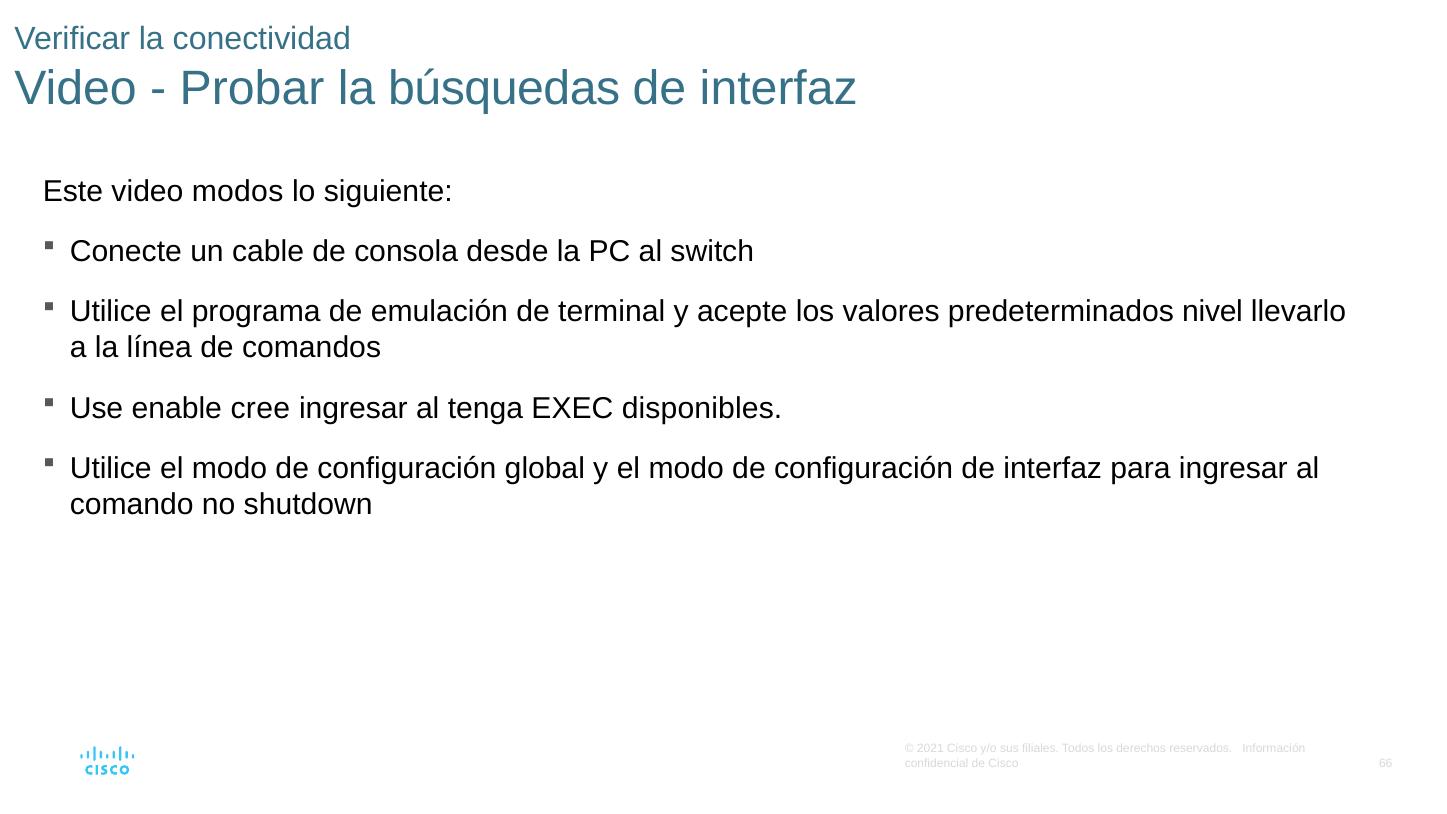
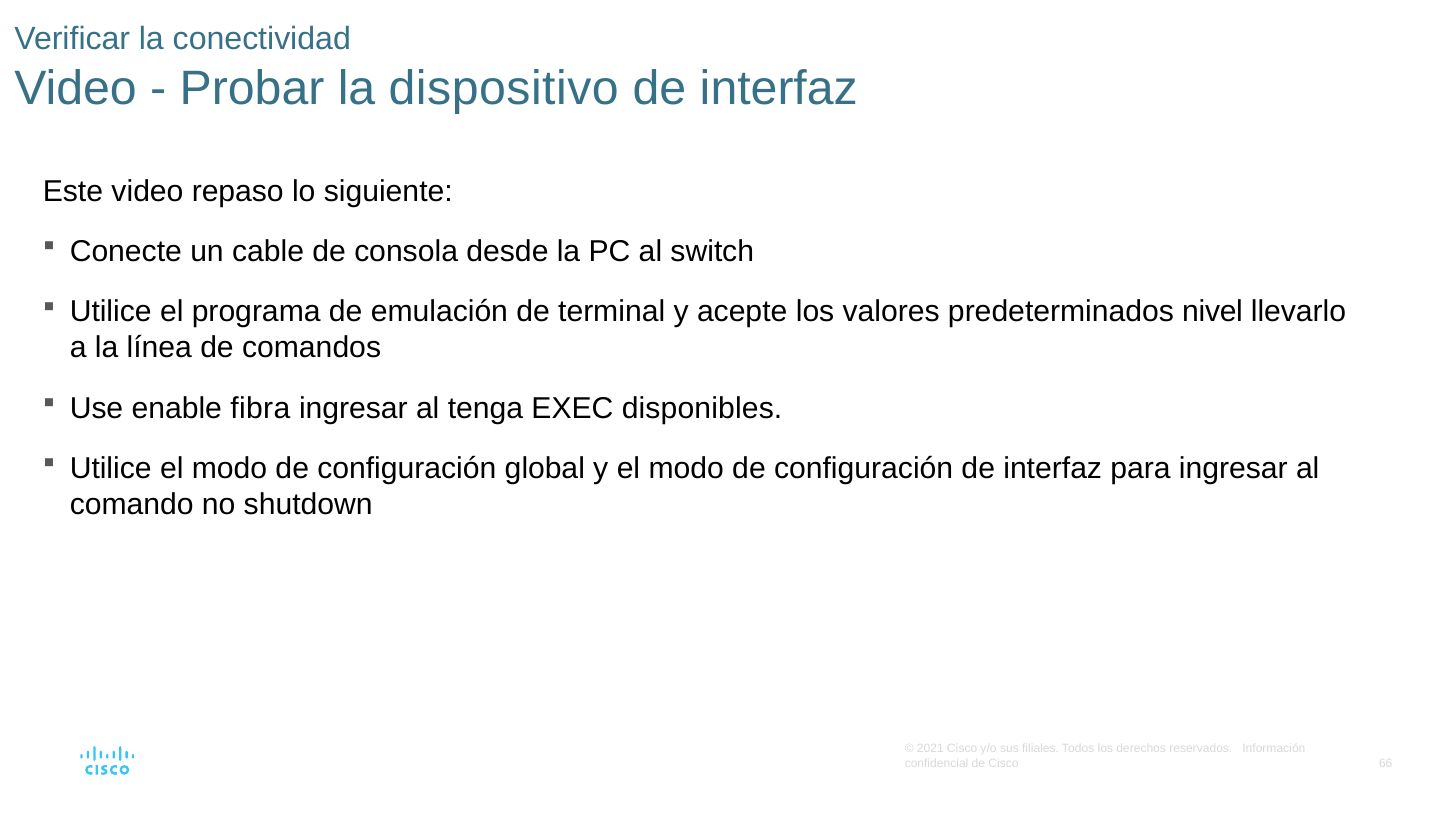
búsquedas: búsquedas -> dispositivo (504, 88)
modos: modos -> repaso (238, 191)
cree: cree -> fibra (260, 408)
